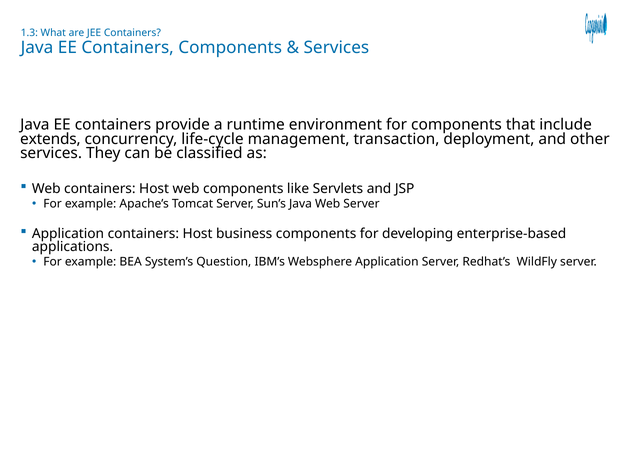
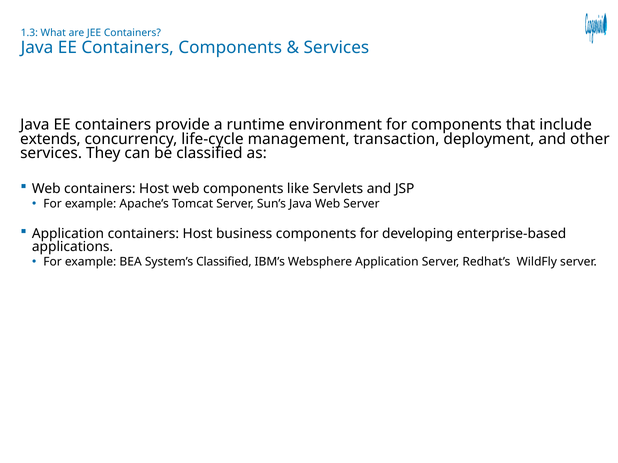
System’s Question: Question -> Classified (224, 262)
